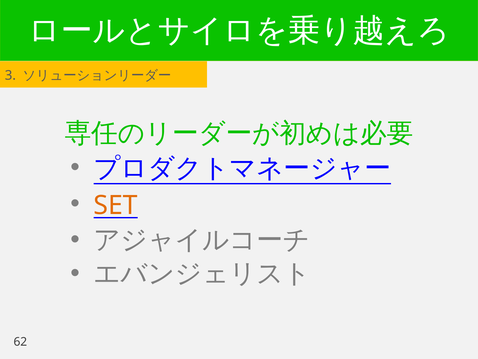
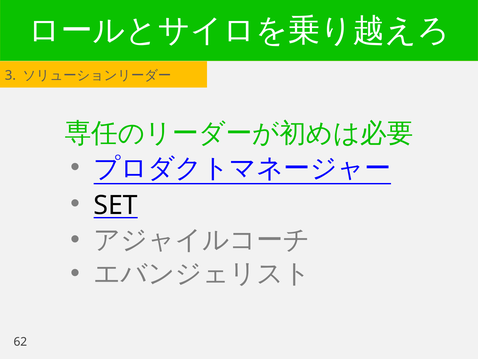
SET colour: orange -> black (116, 205)
